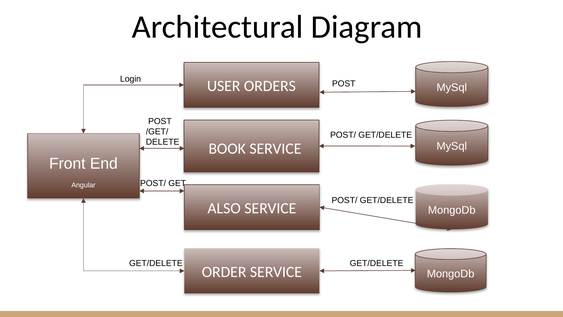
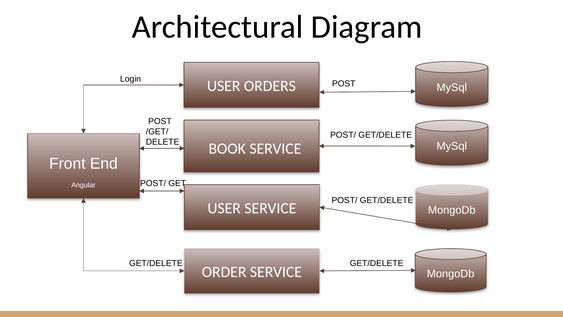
ALSO: ALSO -> USER (224, 208)
